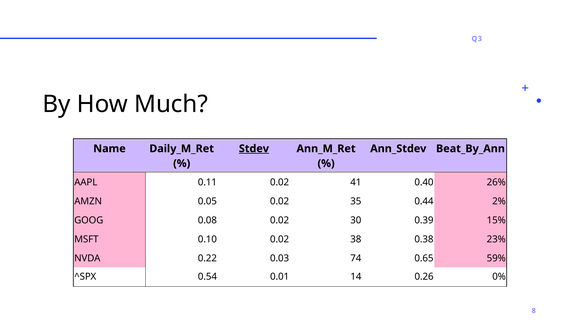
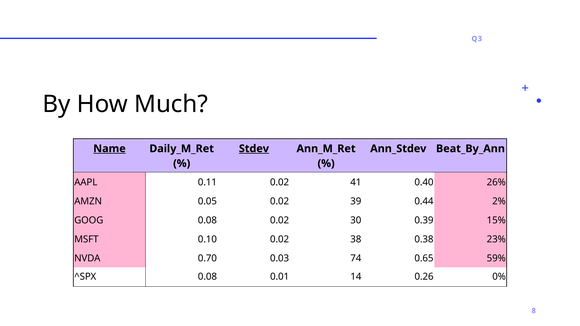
Name underline: none -> present (109, 149)
35: 35 -> 39 (356, 201)
0.22: 0.22 -> 0.70 (207, 259)
^SPX 0.54: 0.54 -> 0.08 (207, 277)
